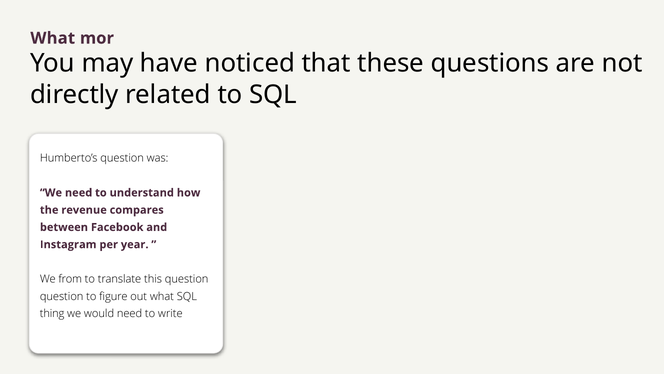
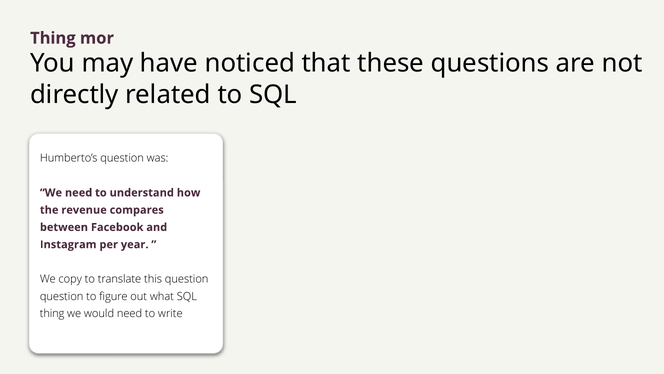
What: What -> Thing (53, 38)
from: from -> copy (70, 279)
